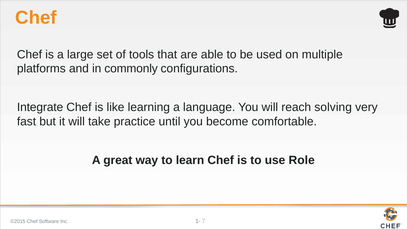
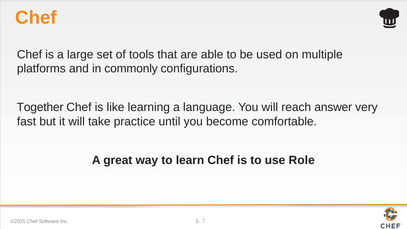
Integrate: Integrate -> Together (40, 107)
solving: solving -> answer (333, 107)
